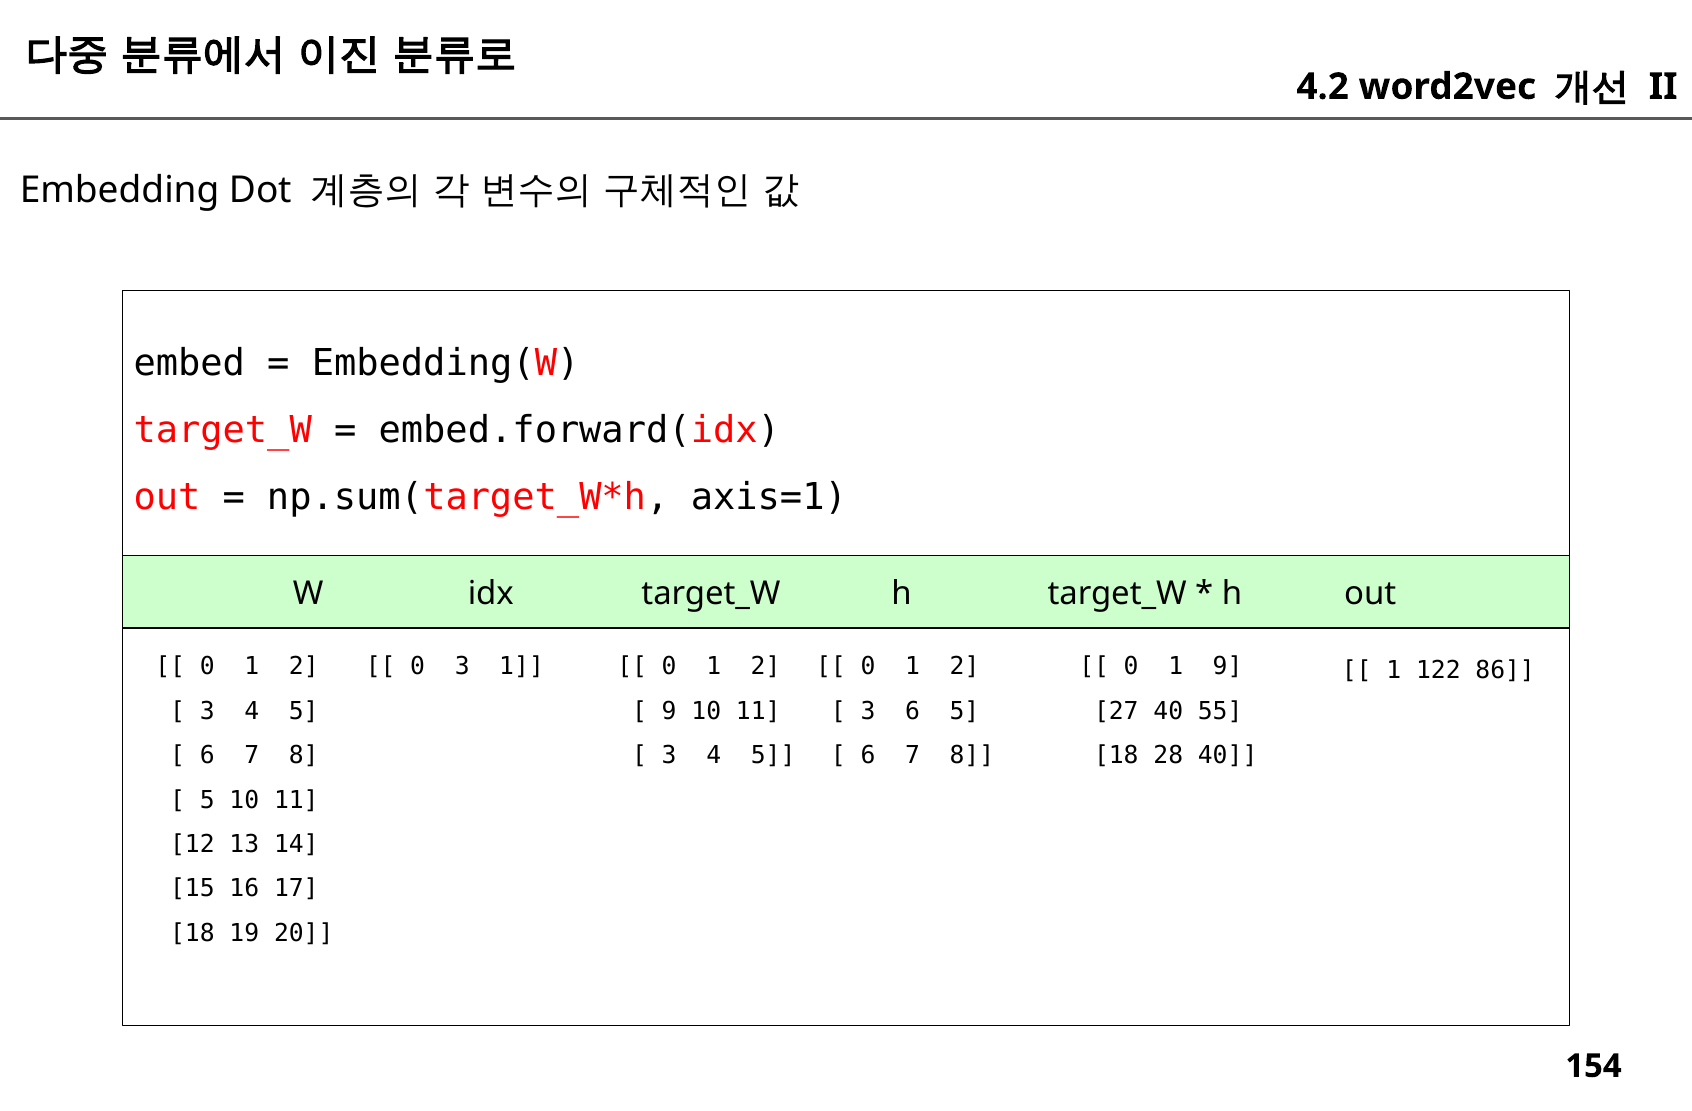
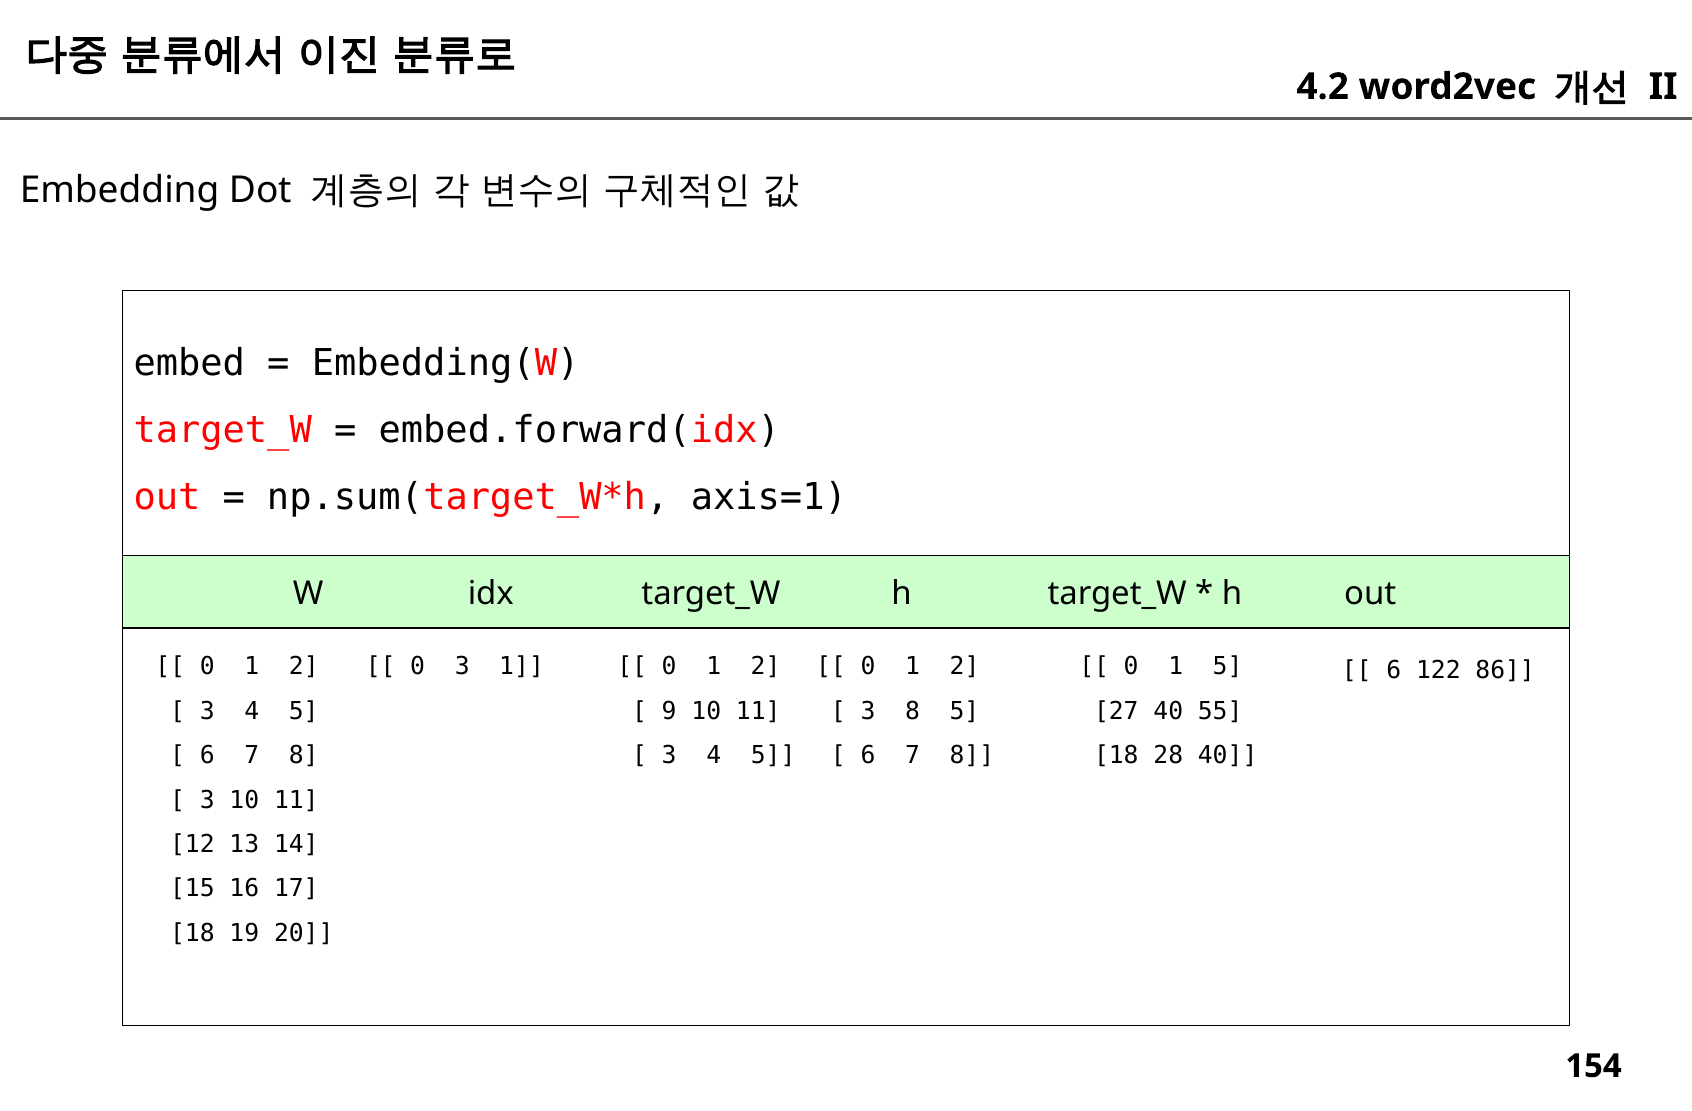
1 9: 9 -> 5 (1228, 667)
1: 1 -> 6 (1394, 670)
3 6: 6 -> 8 (913, 711)
5: 5 -> 3 (207, 800)
